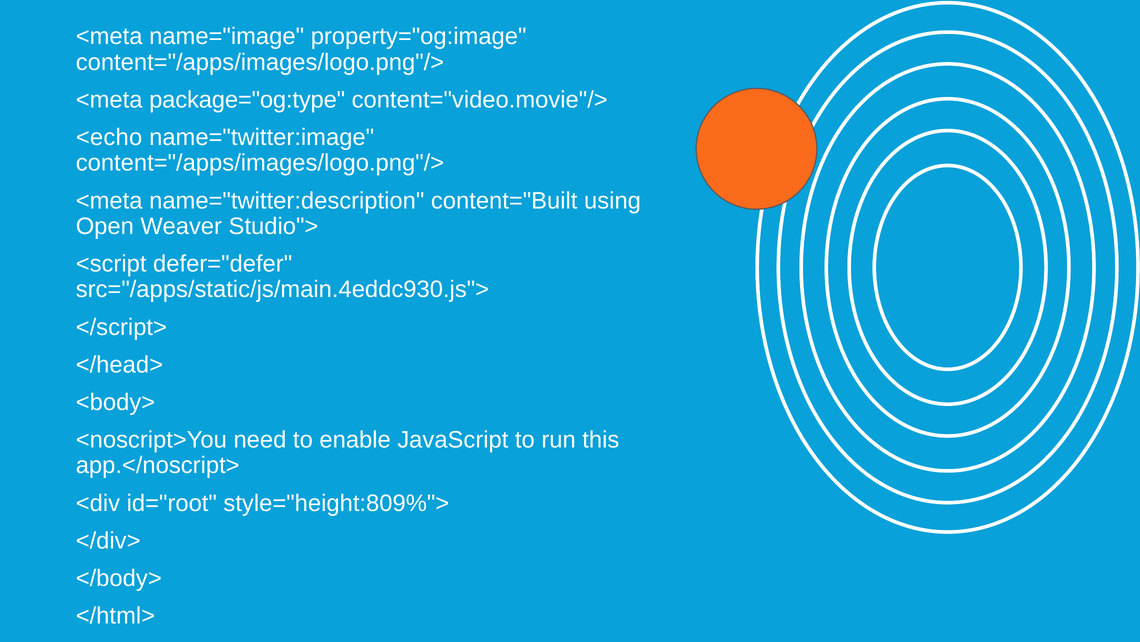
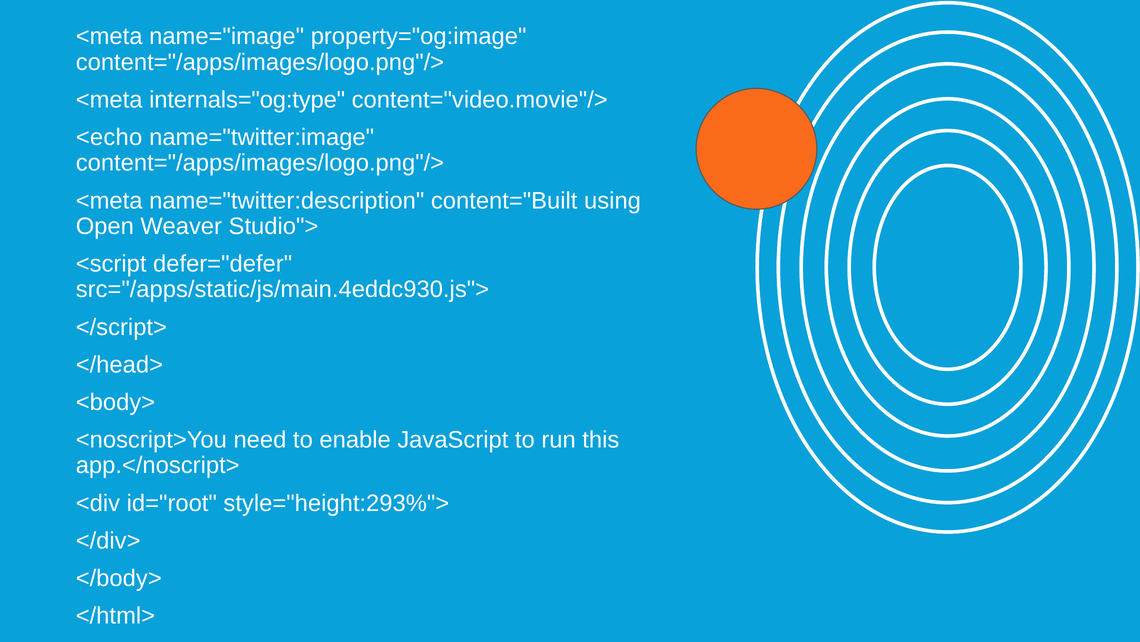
package="og:type: package="og:type -> internals="og:type (247, 100)
style="height:809%">: style="height:809%"> -> style="height:293%"> (336, 503)
